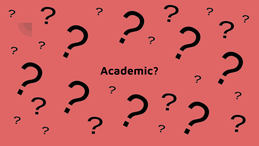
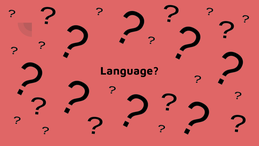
Academic: Academic -> Language (129, 71)
